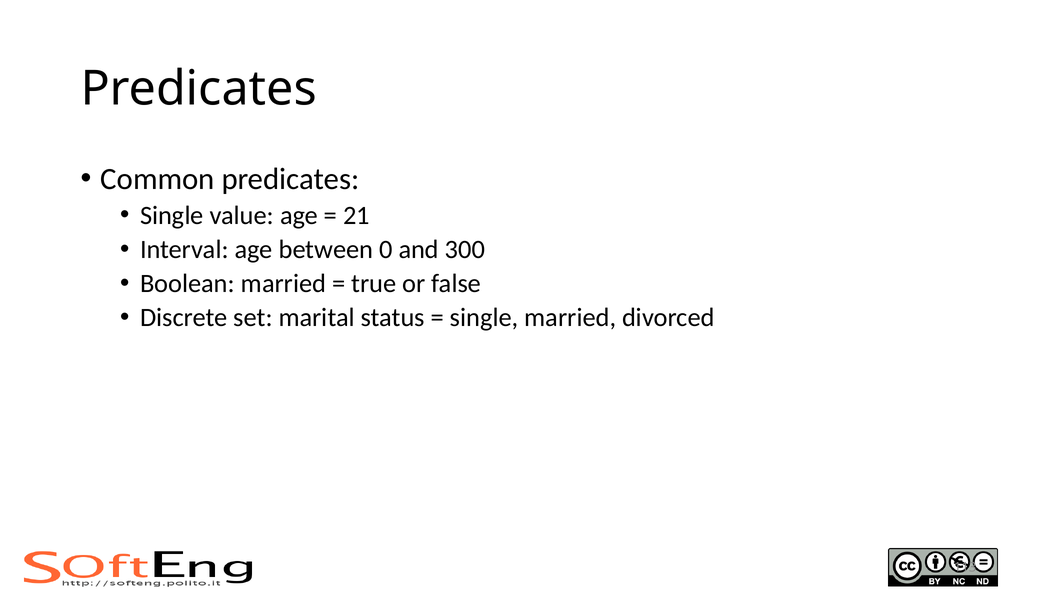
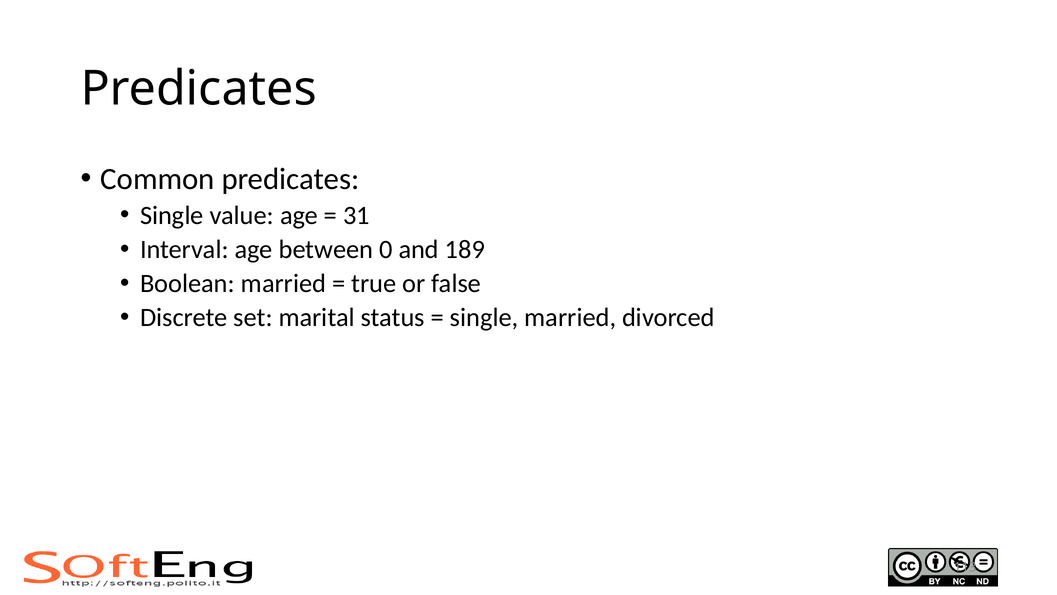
21: 21 -> 31 (356, 215)
300: 300 -> 189 (465, 249)
